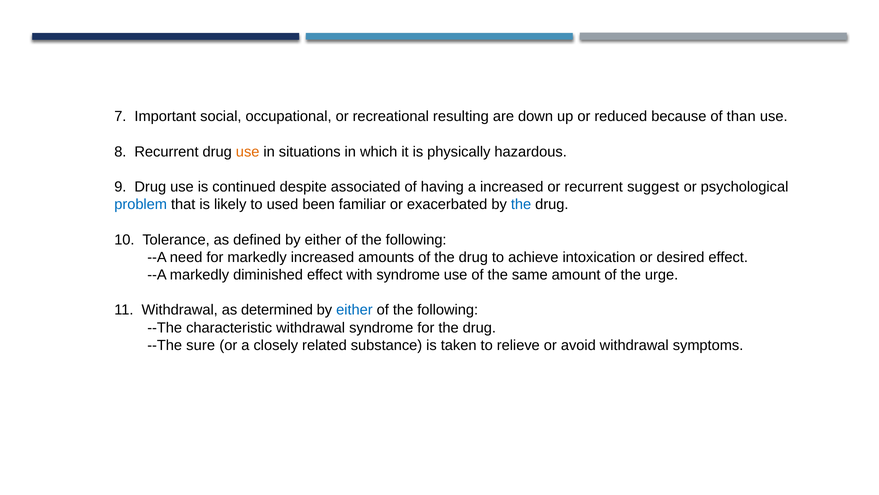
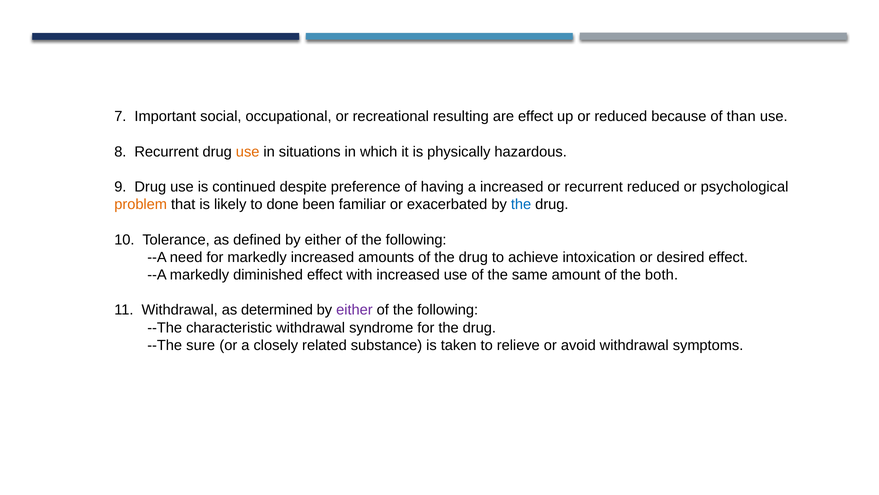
are down: down -> effect (536, 116)
associated: associated -> preference (366, 187)
recurrent suggest: suggest -> reduced (653, 187)
problem colour: blue -> orange (141, 204)
used: used -> done (283, 204)
with syndrome: syndrome -> increased (408, 275)
urge: urge -> both (662, 275)
either colour: blue -> purple (354, 310)
